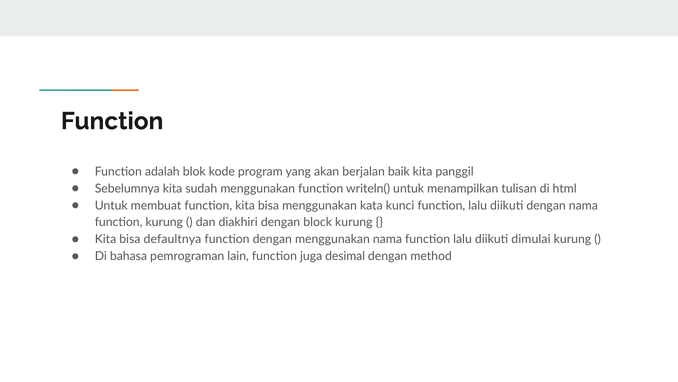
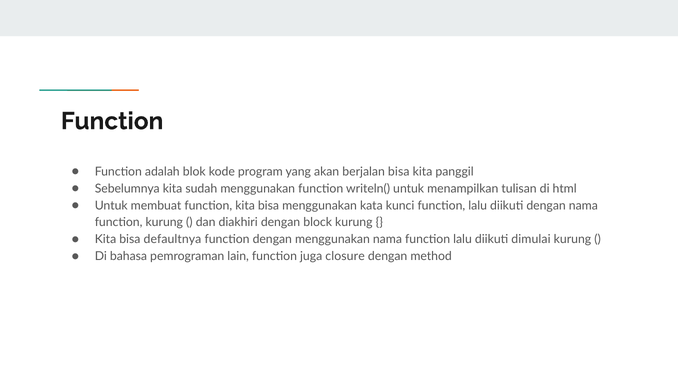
berjalan baik: baik -> bisa (399, 171)
desimal: desimal -> closure (345, 256)
